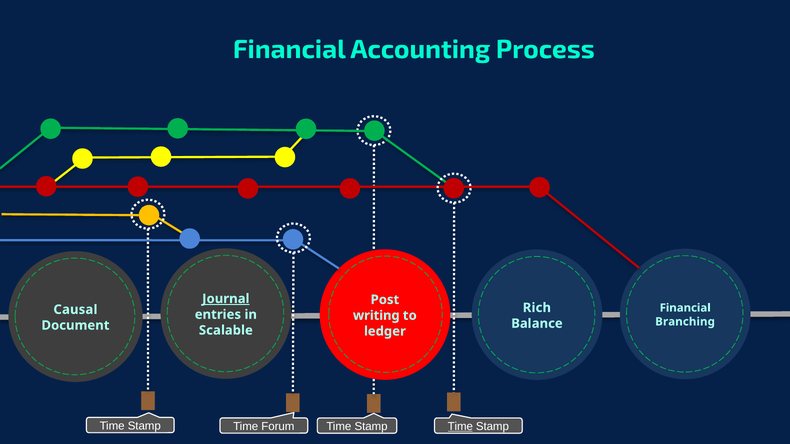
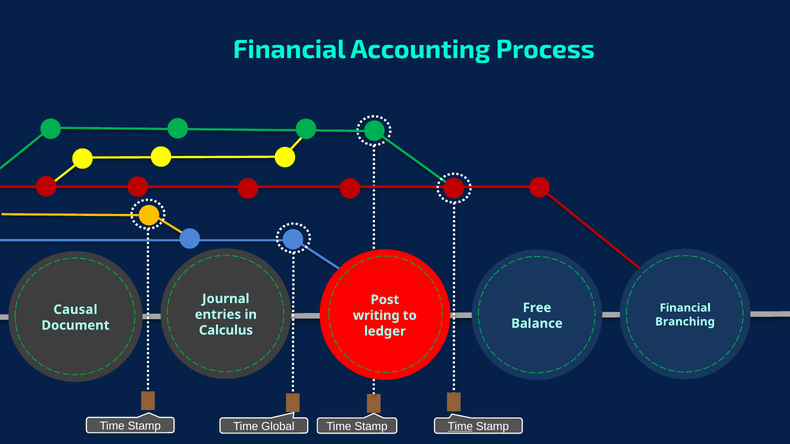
Journal underline: present -> none (226, 299)
Rich: Rich -> Free (537, 308)
Scalable: Scalable -> Calculus (226, 331)
Forum: Forum -> Global (278, 427)
